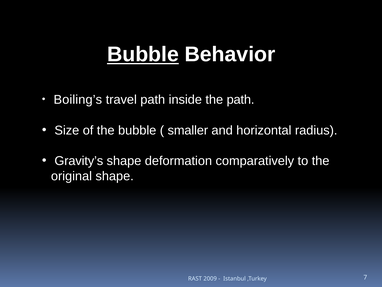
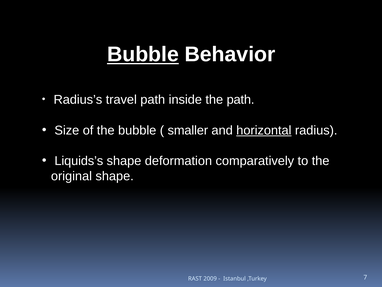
Boiling’s: Boiling’s -> Radius’s (78, 100)
horizontal underline: none -> present (264, 130)
Gravity’s: Gravity’s -> Liquids’s (79, 161)
